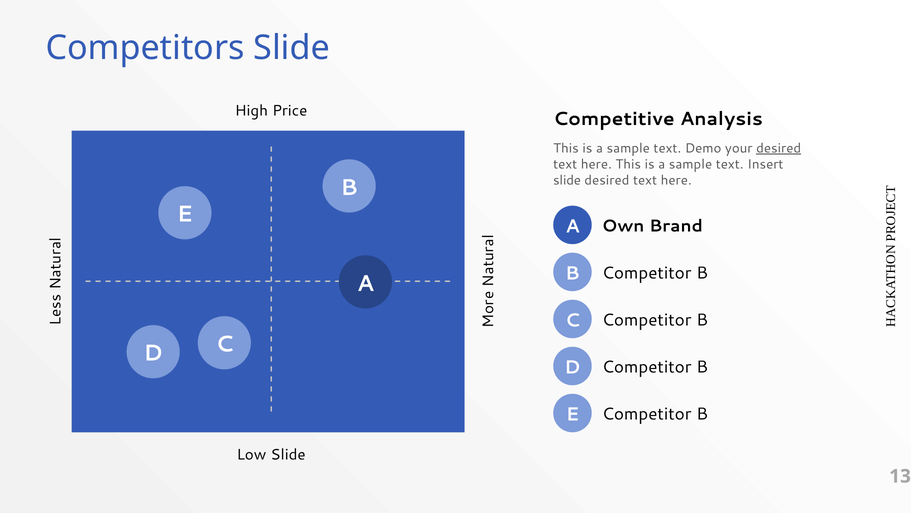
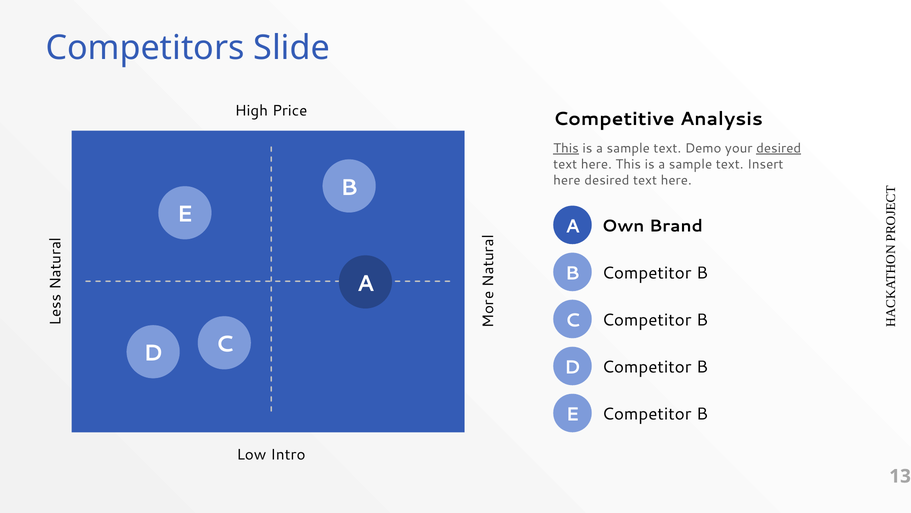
This underline: none -> present (566, 148)
slide: slide -> here (567, 180)
Low Slide: Slide -> Intro (288, 455)
